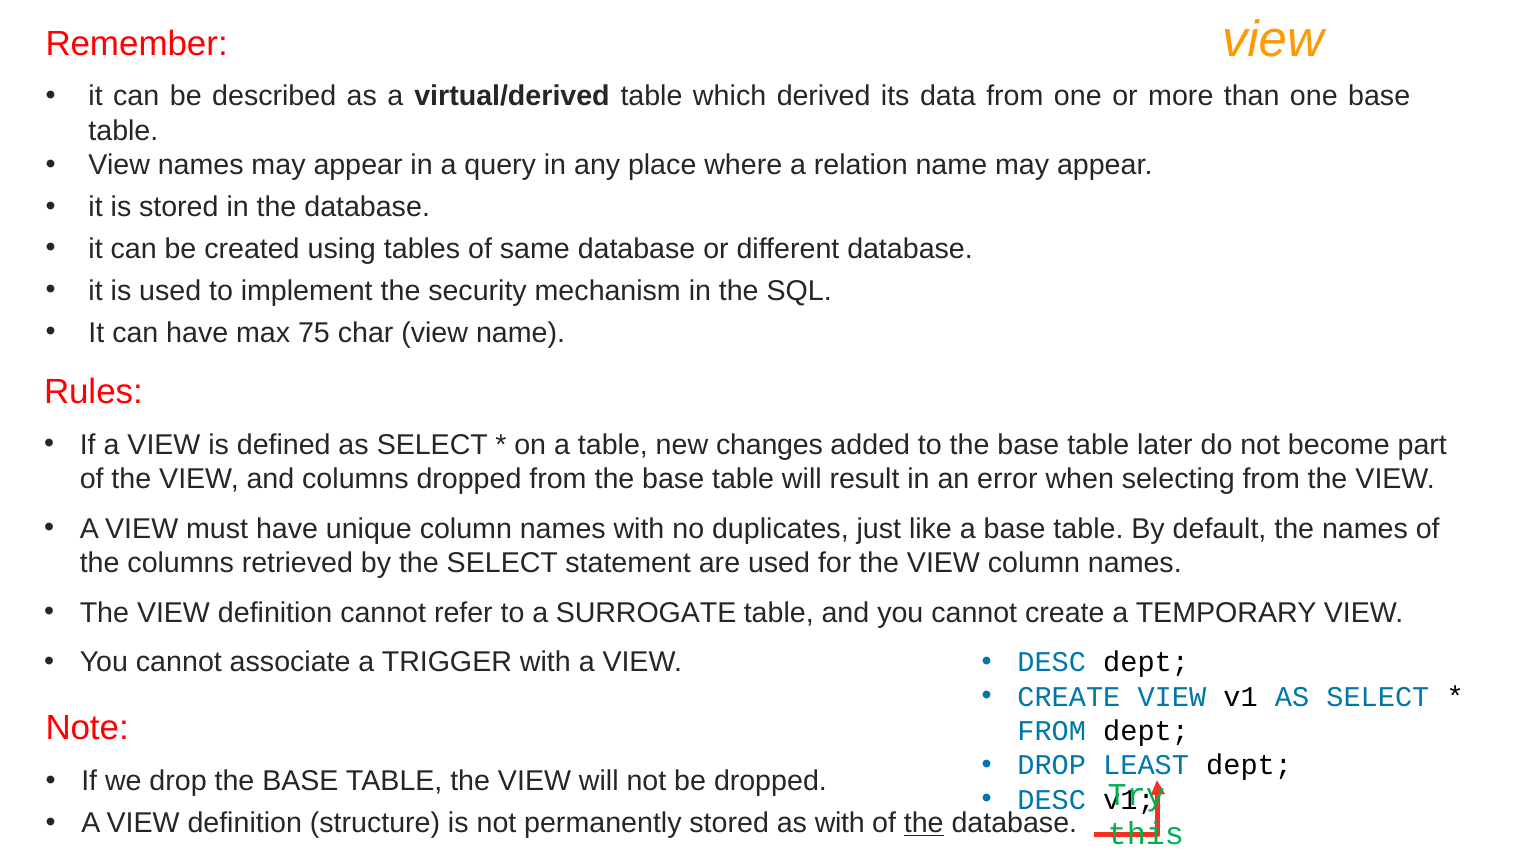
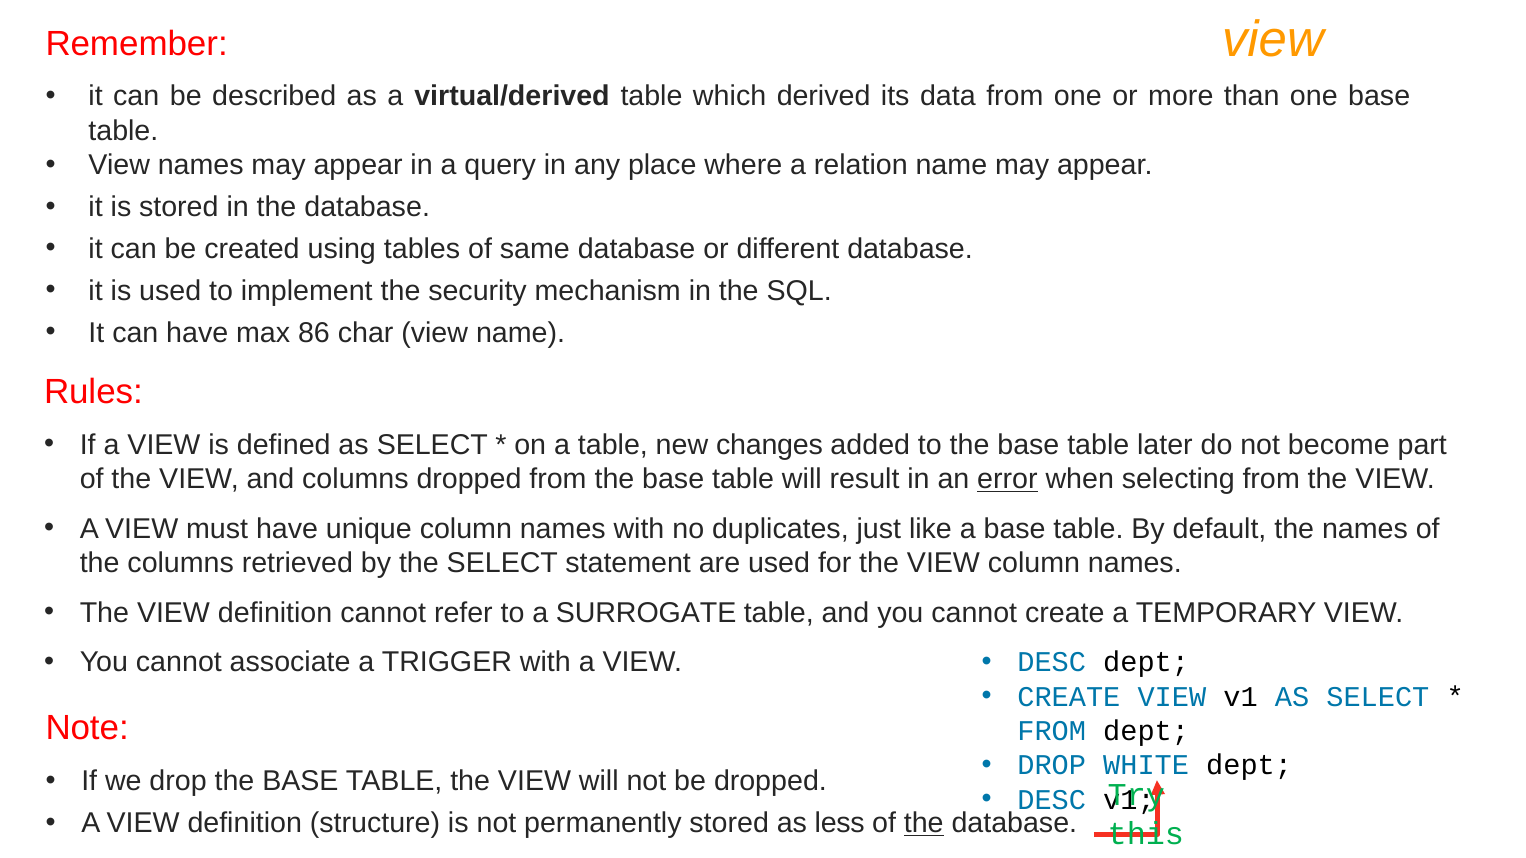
75: 75 -> 86 (314, 333)
error underline: none -> present (1007, 479)
LEAST: LEAST -> WHITE (1146, 766)
as with: with -> less (840, 823)
